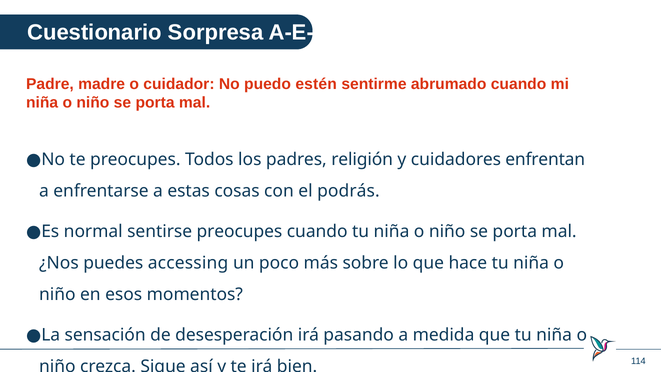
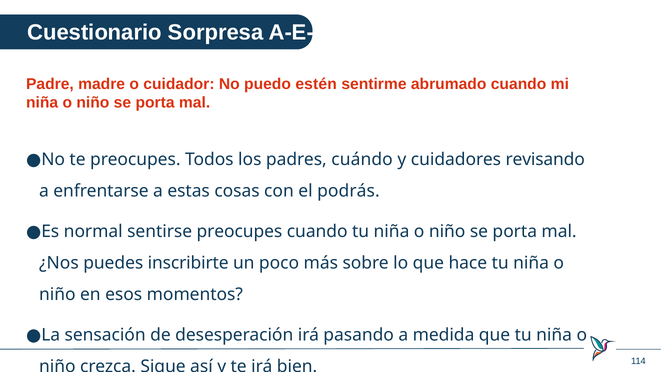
religión: religión -> cuándo (362, 160)
enfrentan: enfrentan -> revisando (545, 160)
accessing: accessing -> inscribirte (188, 263)
